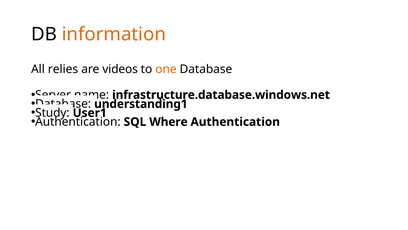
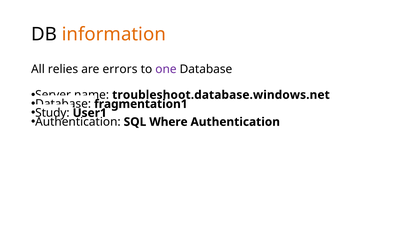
videos: videos -> errors (120, 69)
one colour: orange -> purple (166, 69)
infrastructure.database.windows.net: infrastructure.database.windows.net -> troubleshoot.database.windows.net (221, 95)
understanding1: understanding1 -> fragmentation1 (141, 104)
